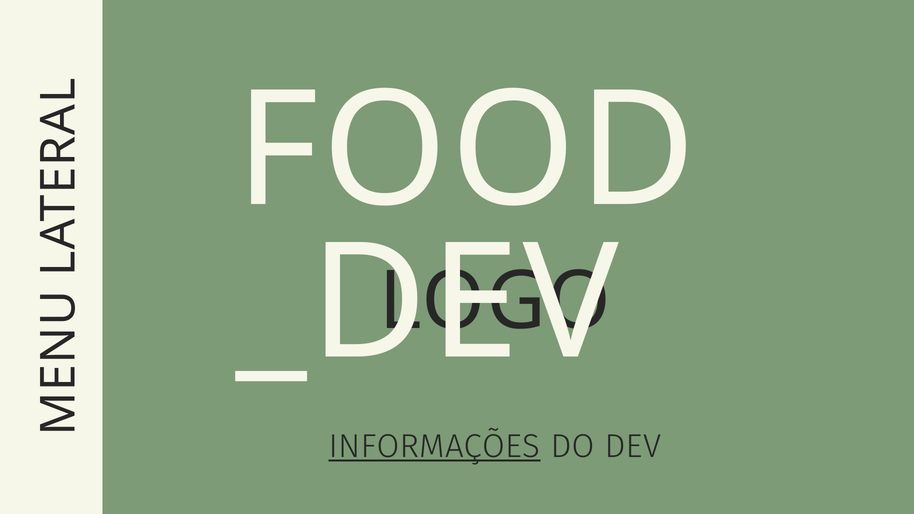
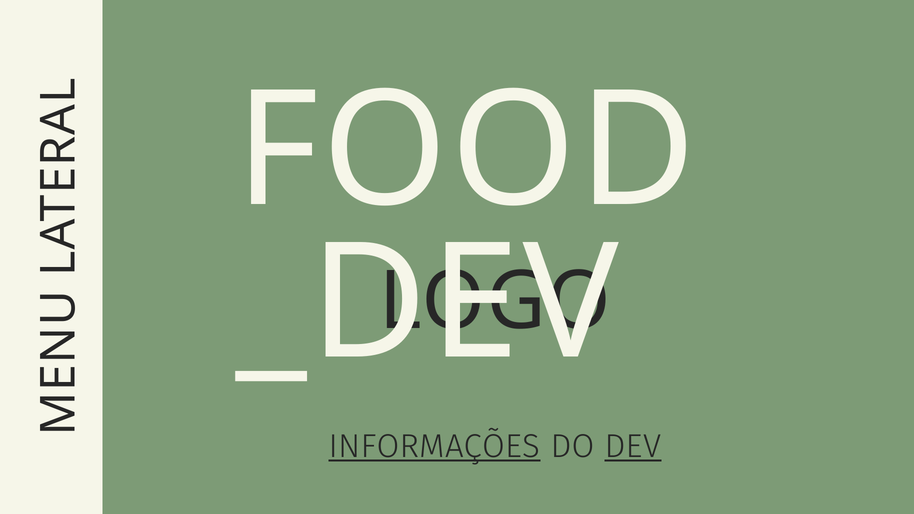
DEV underline: none -> present (633, 446)
